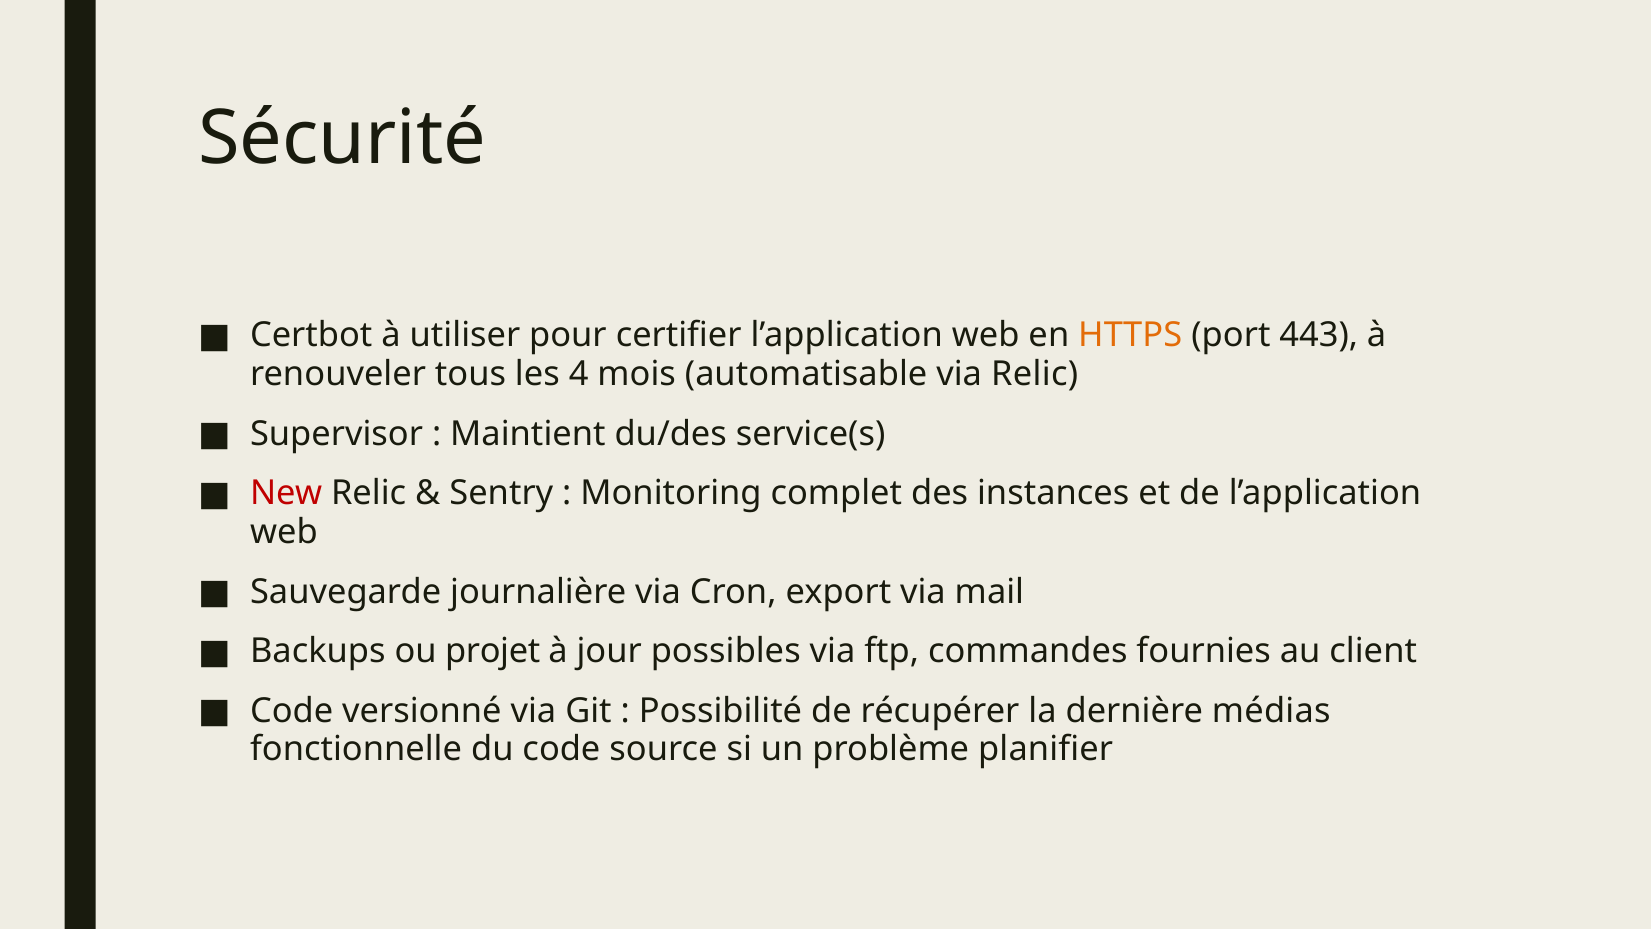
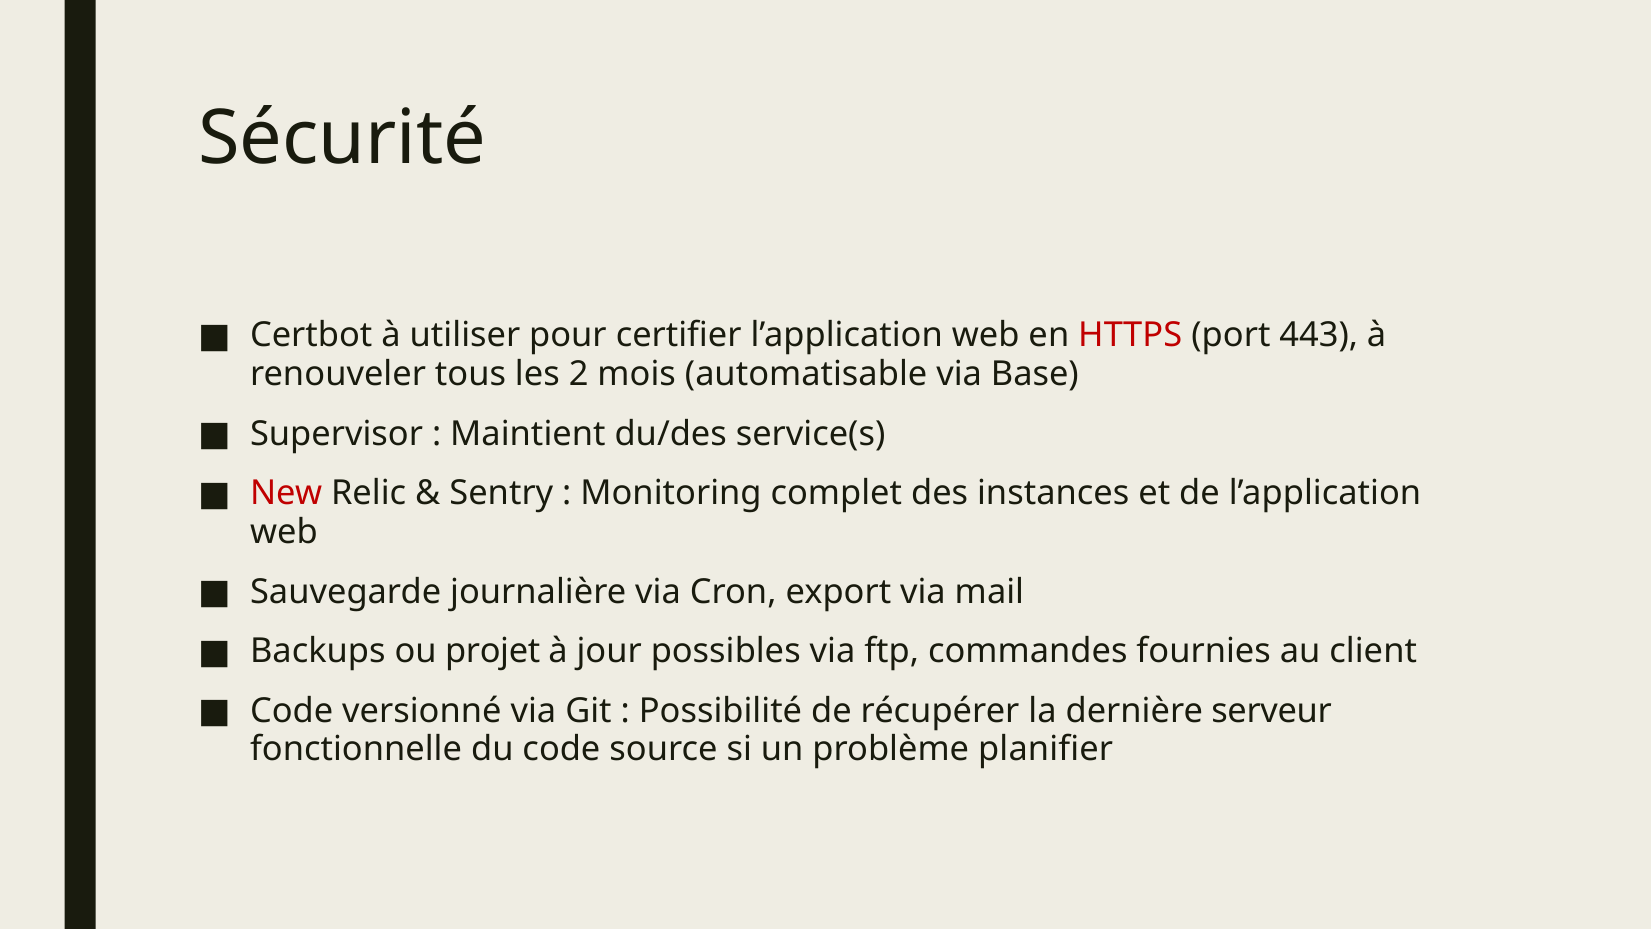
HTTPS colour: orange -> red (1130, 335)
4: 4 -> 2 (579, 374)
via Relic: Relic -> Base (1035, 374)
médias: médias -> serveur (1272, 710)
